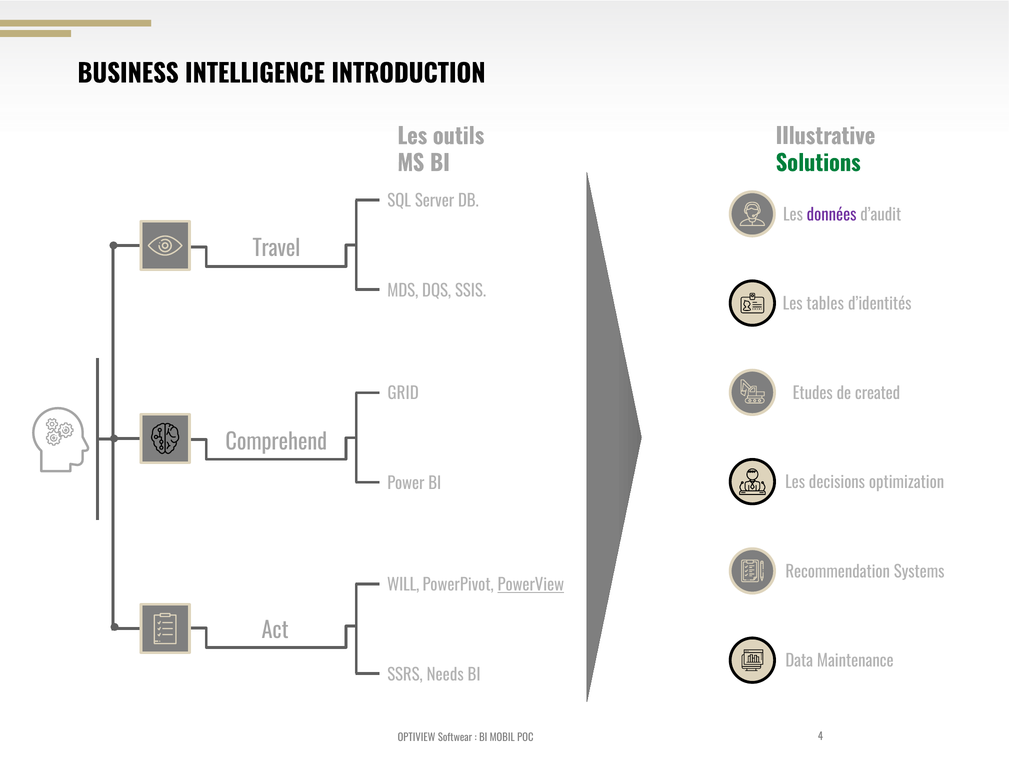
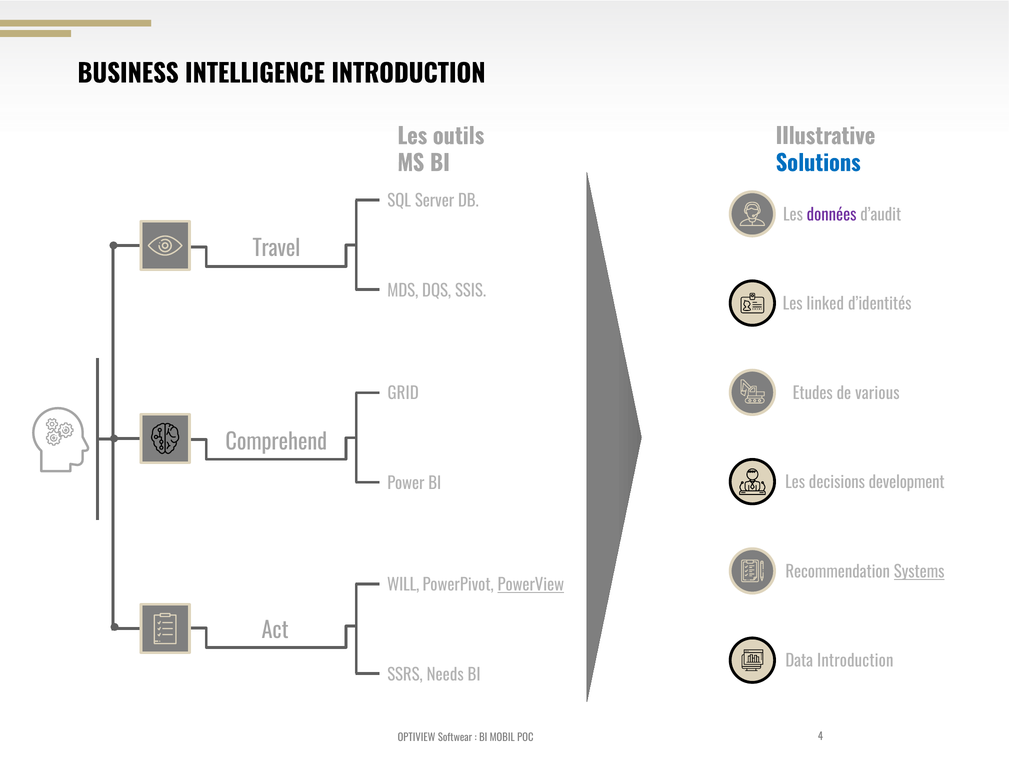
Solutions colour: green -> blue (818, 164)
tables: tables -> linked (825, 304)
created: created -> various (877, 393)
optimization: optimization -> development (907, 483)
Systems underline: none -> present (919, 572)
Data Maintenance: Maintenance -> Introduction (855, 661)
